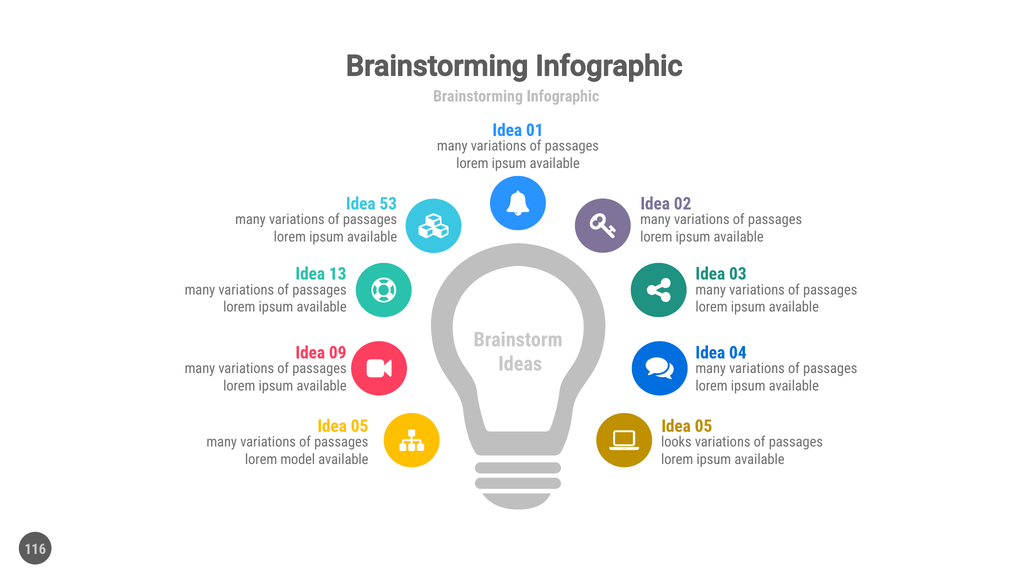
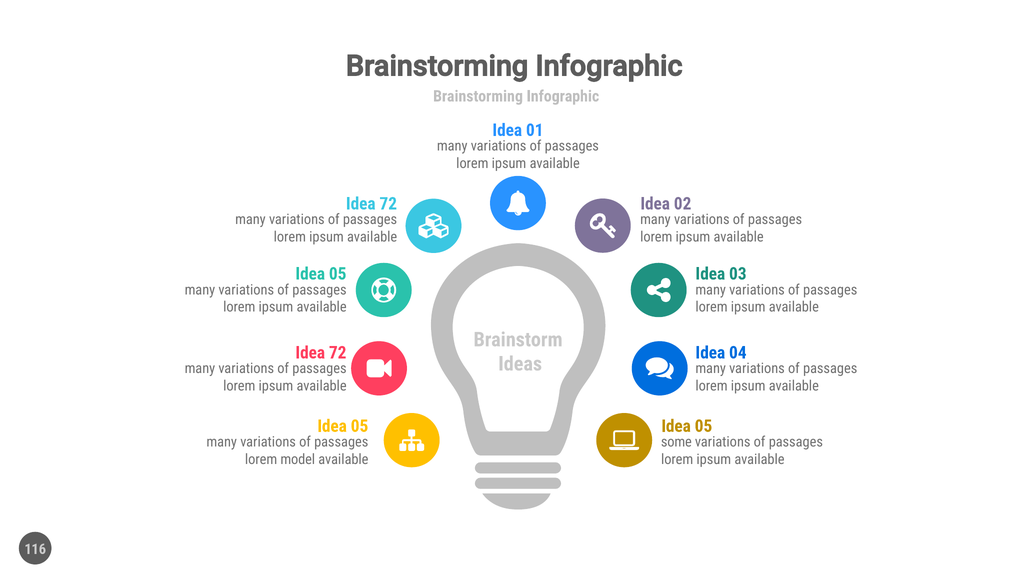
53: 53 -> 72 (388, 204)
13: 13 -> 05 (338, 274)
09: 09 -> 72 (338, 353)
looks: looks -> some (676, 442)
